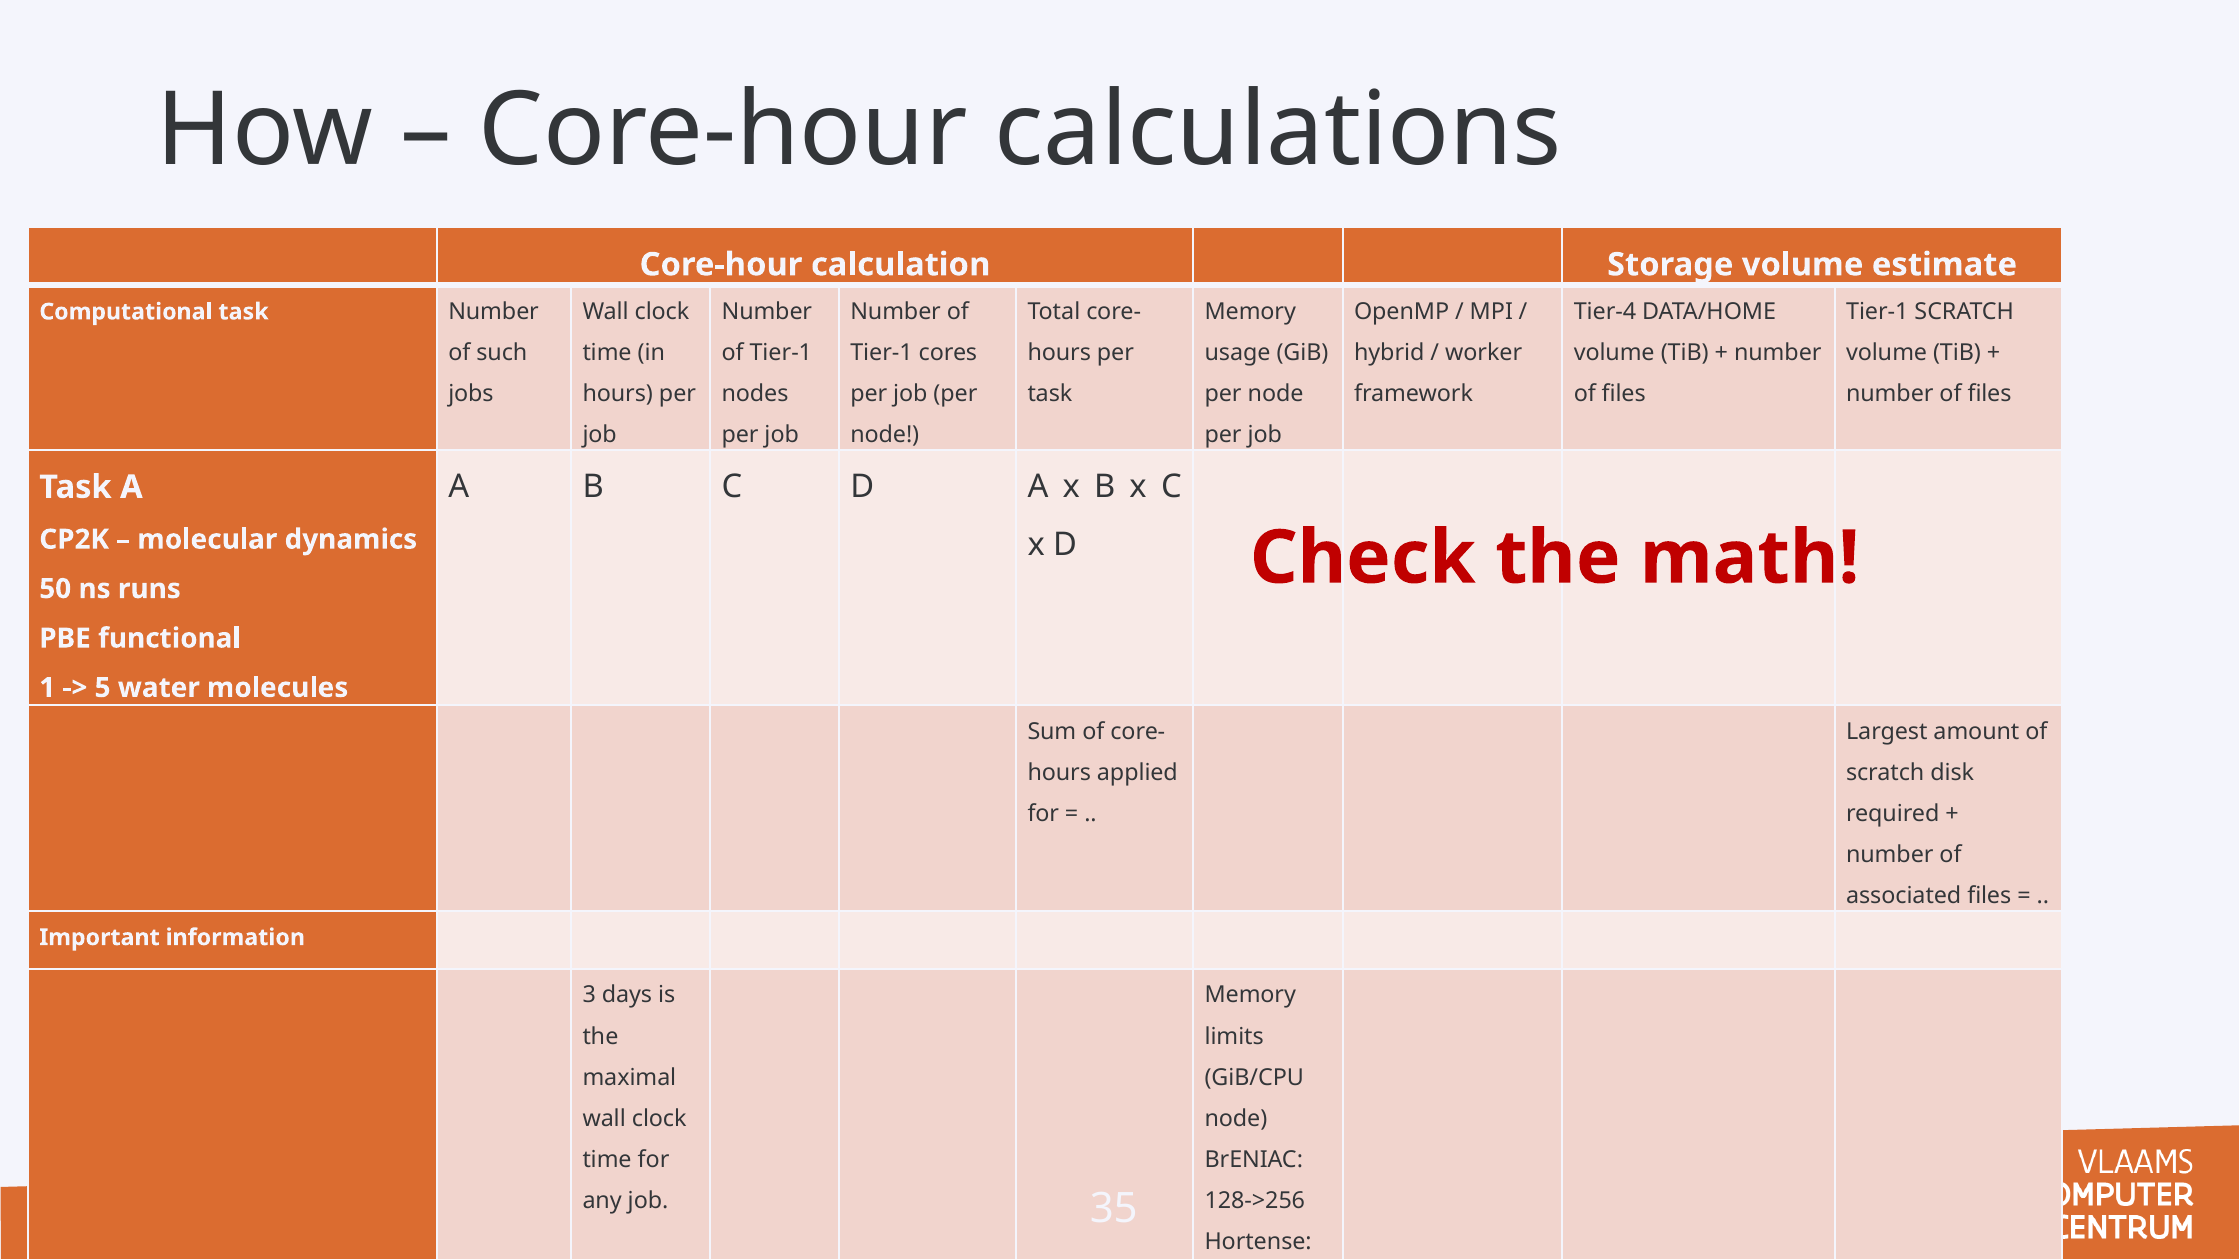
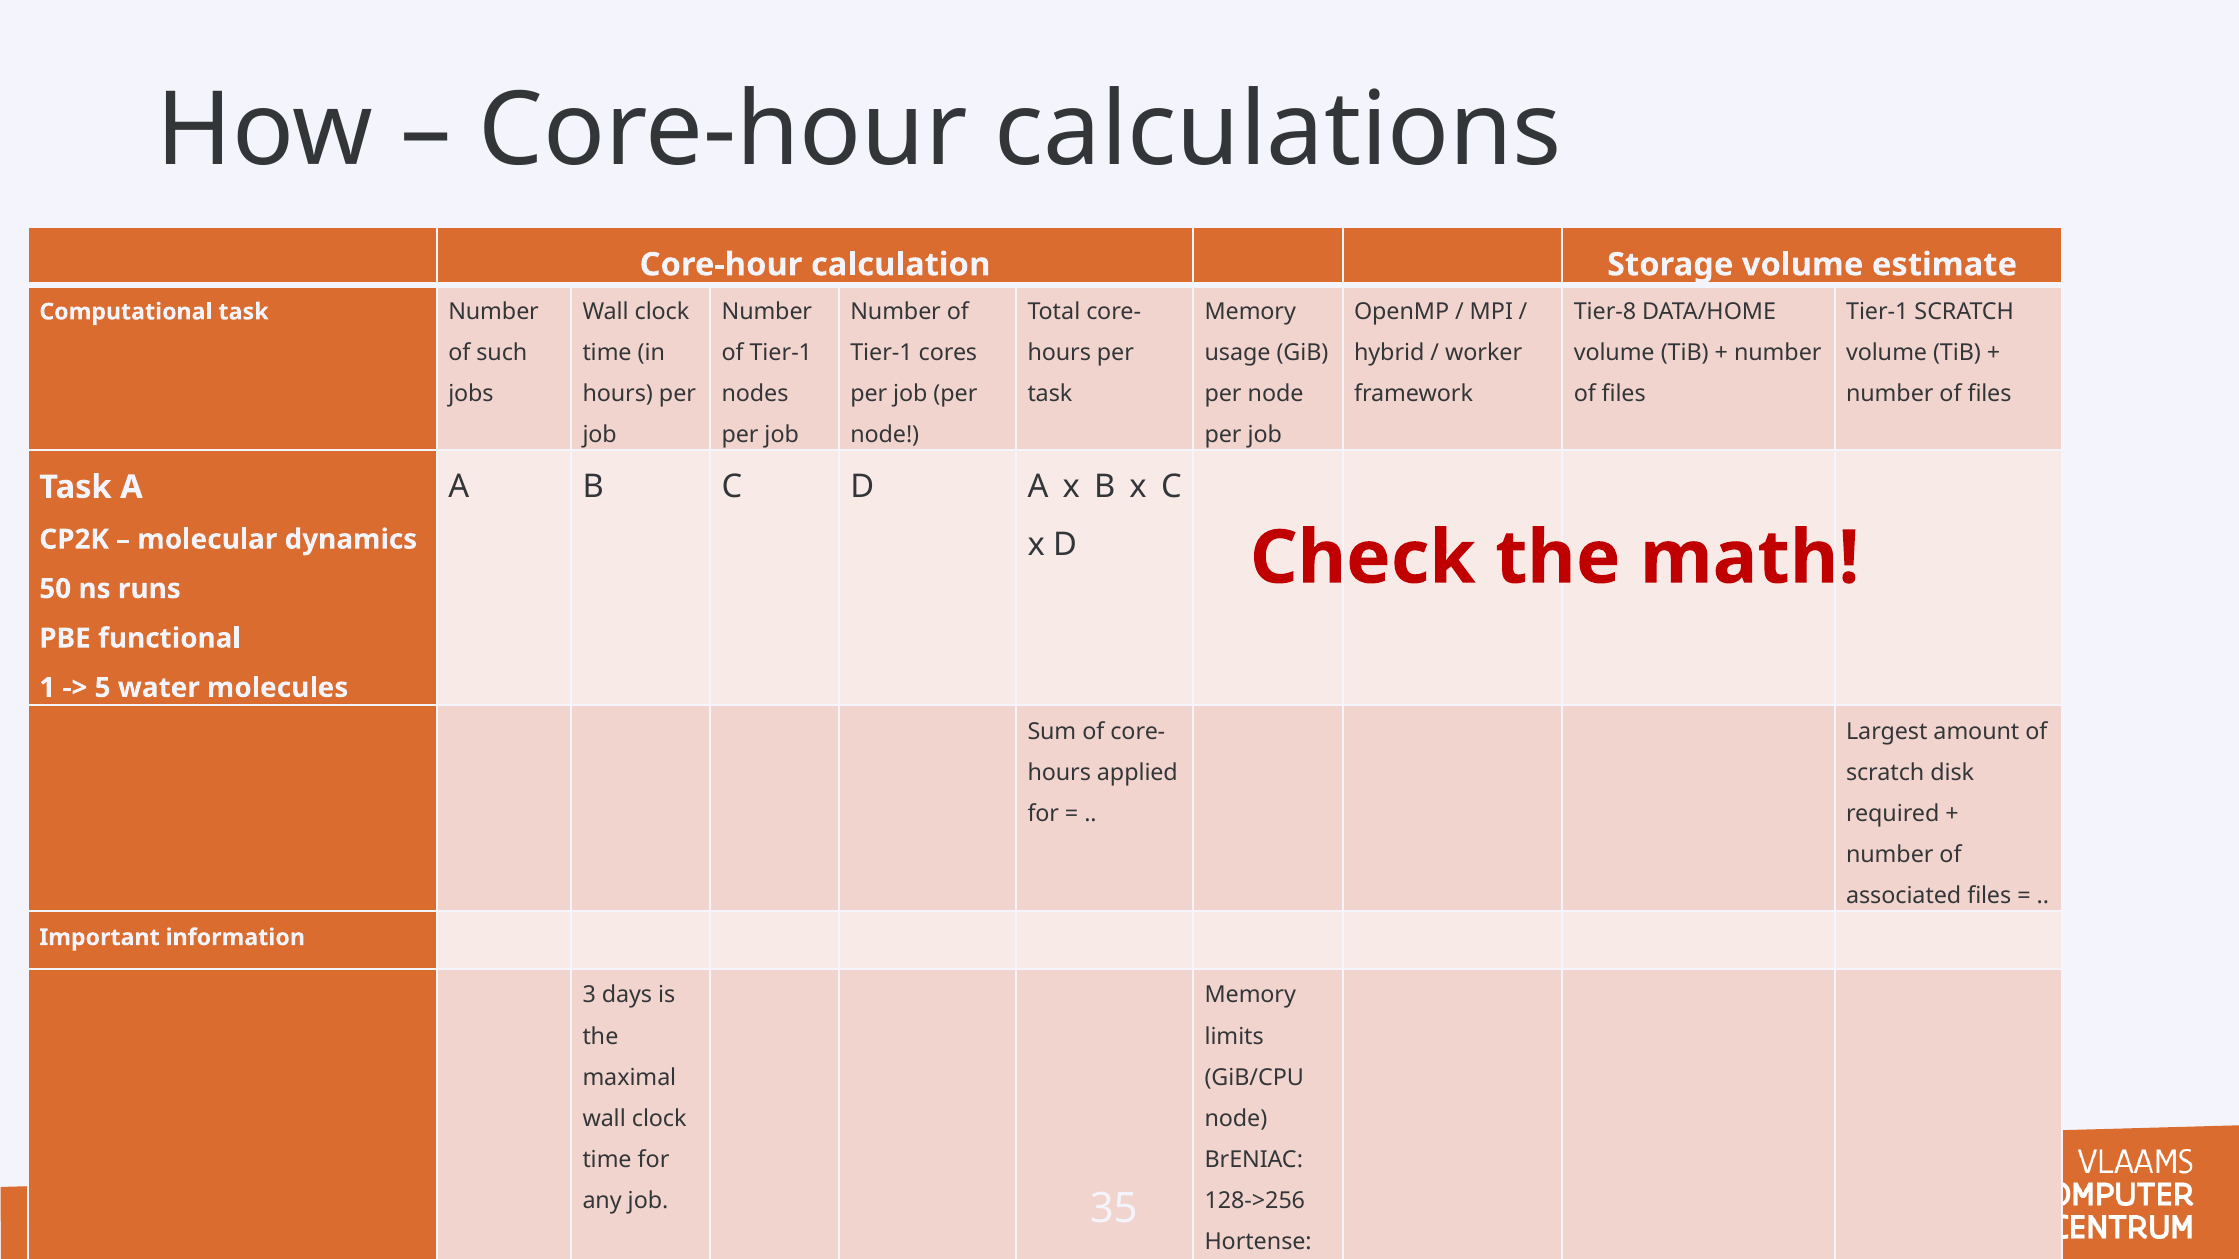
Tier-4: Tier-4 -> Tier-8 (1605, 312)
